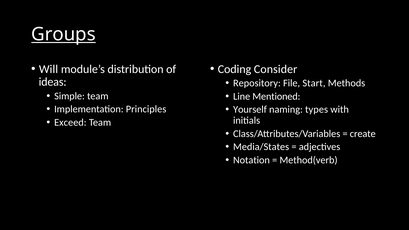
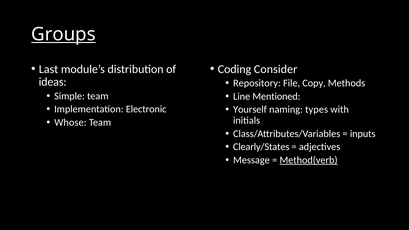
Will: Will -> Last (49, 69)
Start: Start -> Copy (314, 83)
Principles: Principles -> Electronic (146, 109)
Exceed: Exceed -> Whose (70, 122)
create: create -> inputs (363, 134)
Media/States: Media/States -> Clearly/States (261, 147)
Notation: Notation -> Message (251, 160)
Method(verb underline: none -> present (309, 160)
